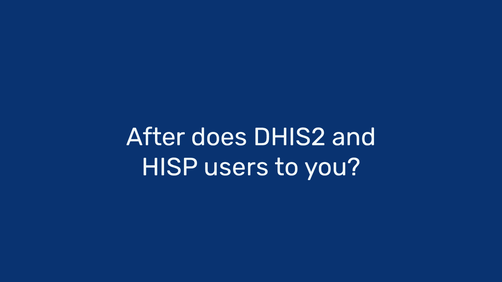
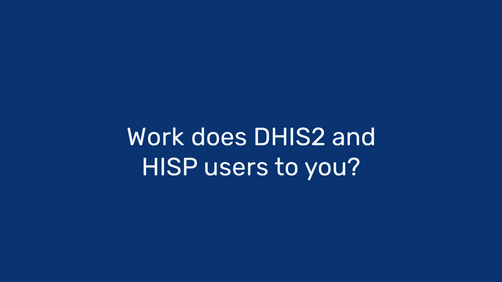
After: After -> Work (155, 137)
